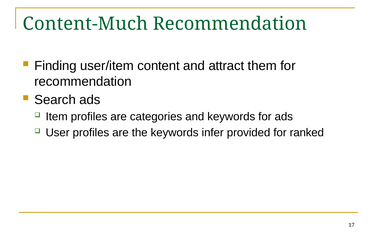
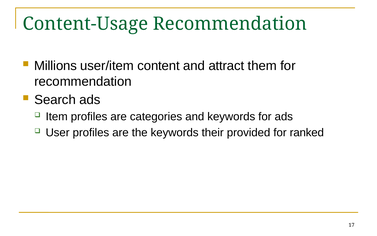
Content‐Much: Content‐Much -> Content‐Usage (85, 24)
Finding: Finding -> Millions (56, 66)
infer: infer -> their (213, 132)
